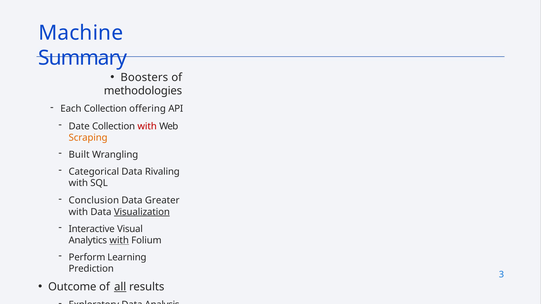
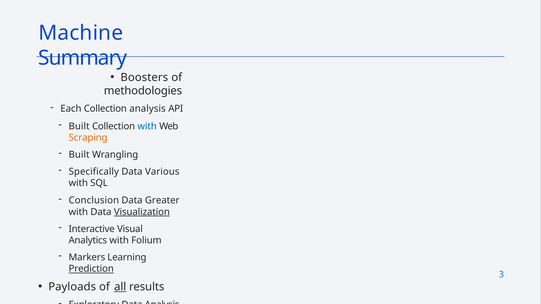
Collection offering: offering -> analysis (148, 109)
Date: Date -> Built (79, 126)
with colour: red -> blue (147, 126)
Categorical: Categorical -> Specifically (94, 172)
Rivaling: Rivaling -> Various (162, 172)
with underline: present -> none (119, 241)
Perform: Perform -> Markers (87, 258)
Prediction underline: none -> present (91, 269)
Outcome: Outcome -> Payloads (72, 287)
